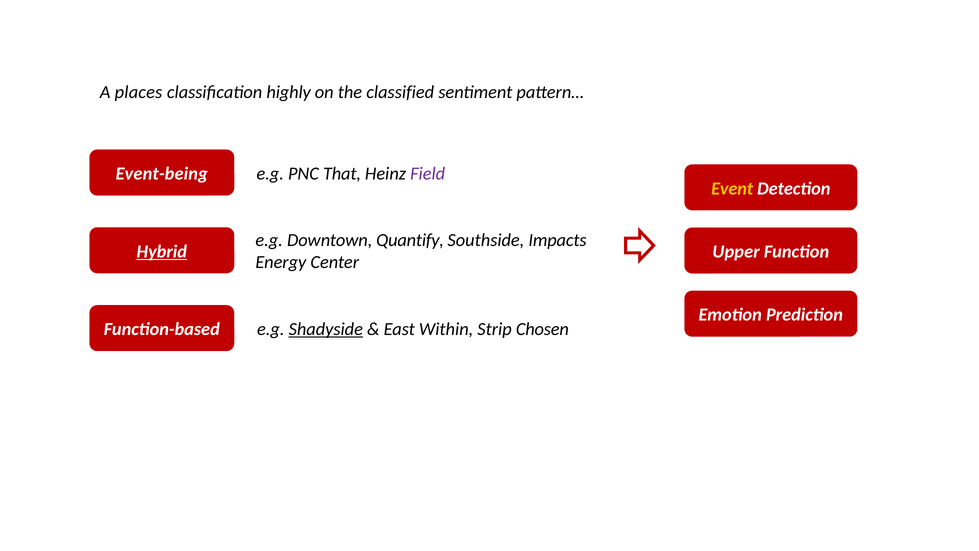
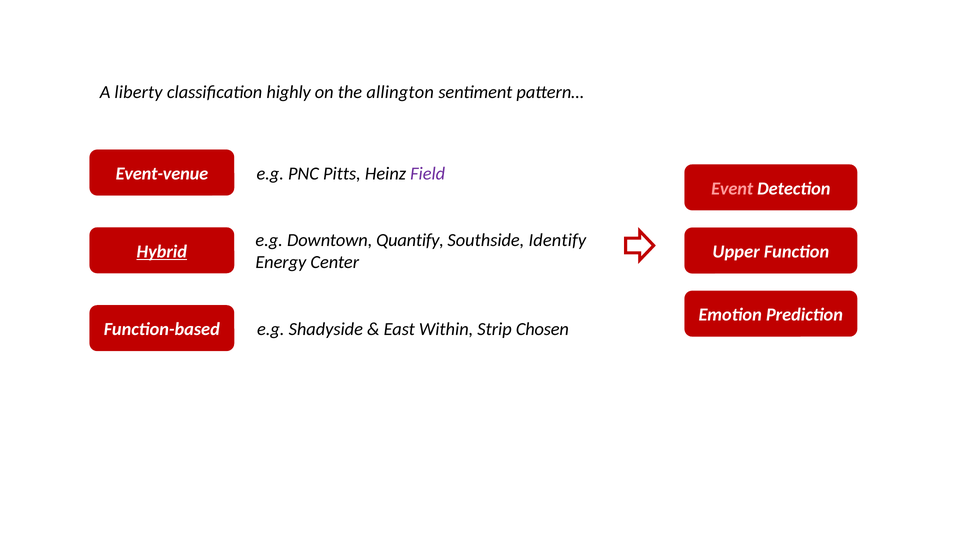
places: places -> liberty (139, 92)
classified: classified -> allington (400, 92)
That: That -> Pitts (342, 174)
Event-being: Event-being -> Event-venue (162, 174)
Event colour: yellow -> pink (732, 189)
Impacts: Impacts -> Identify (557, 240)
Shadyside underline: present -> none (326, 329)
